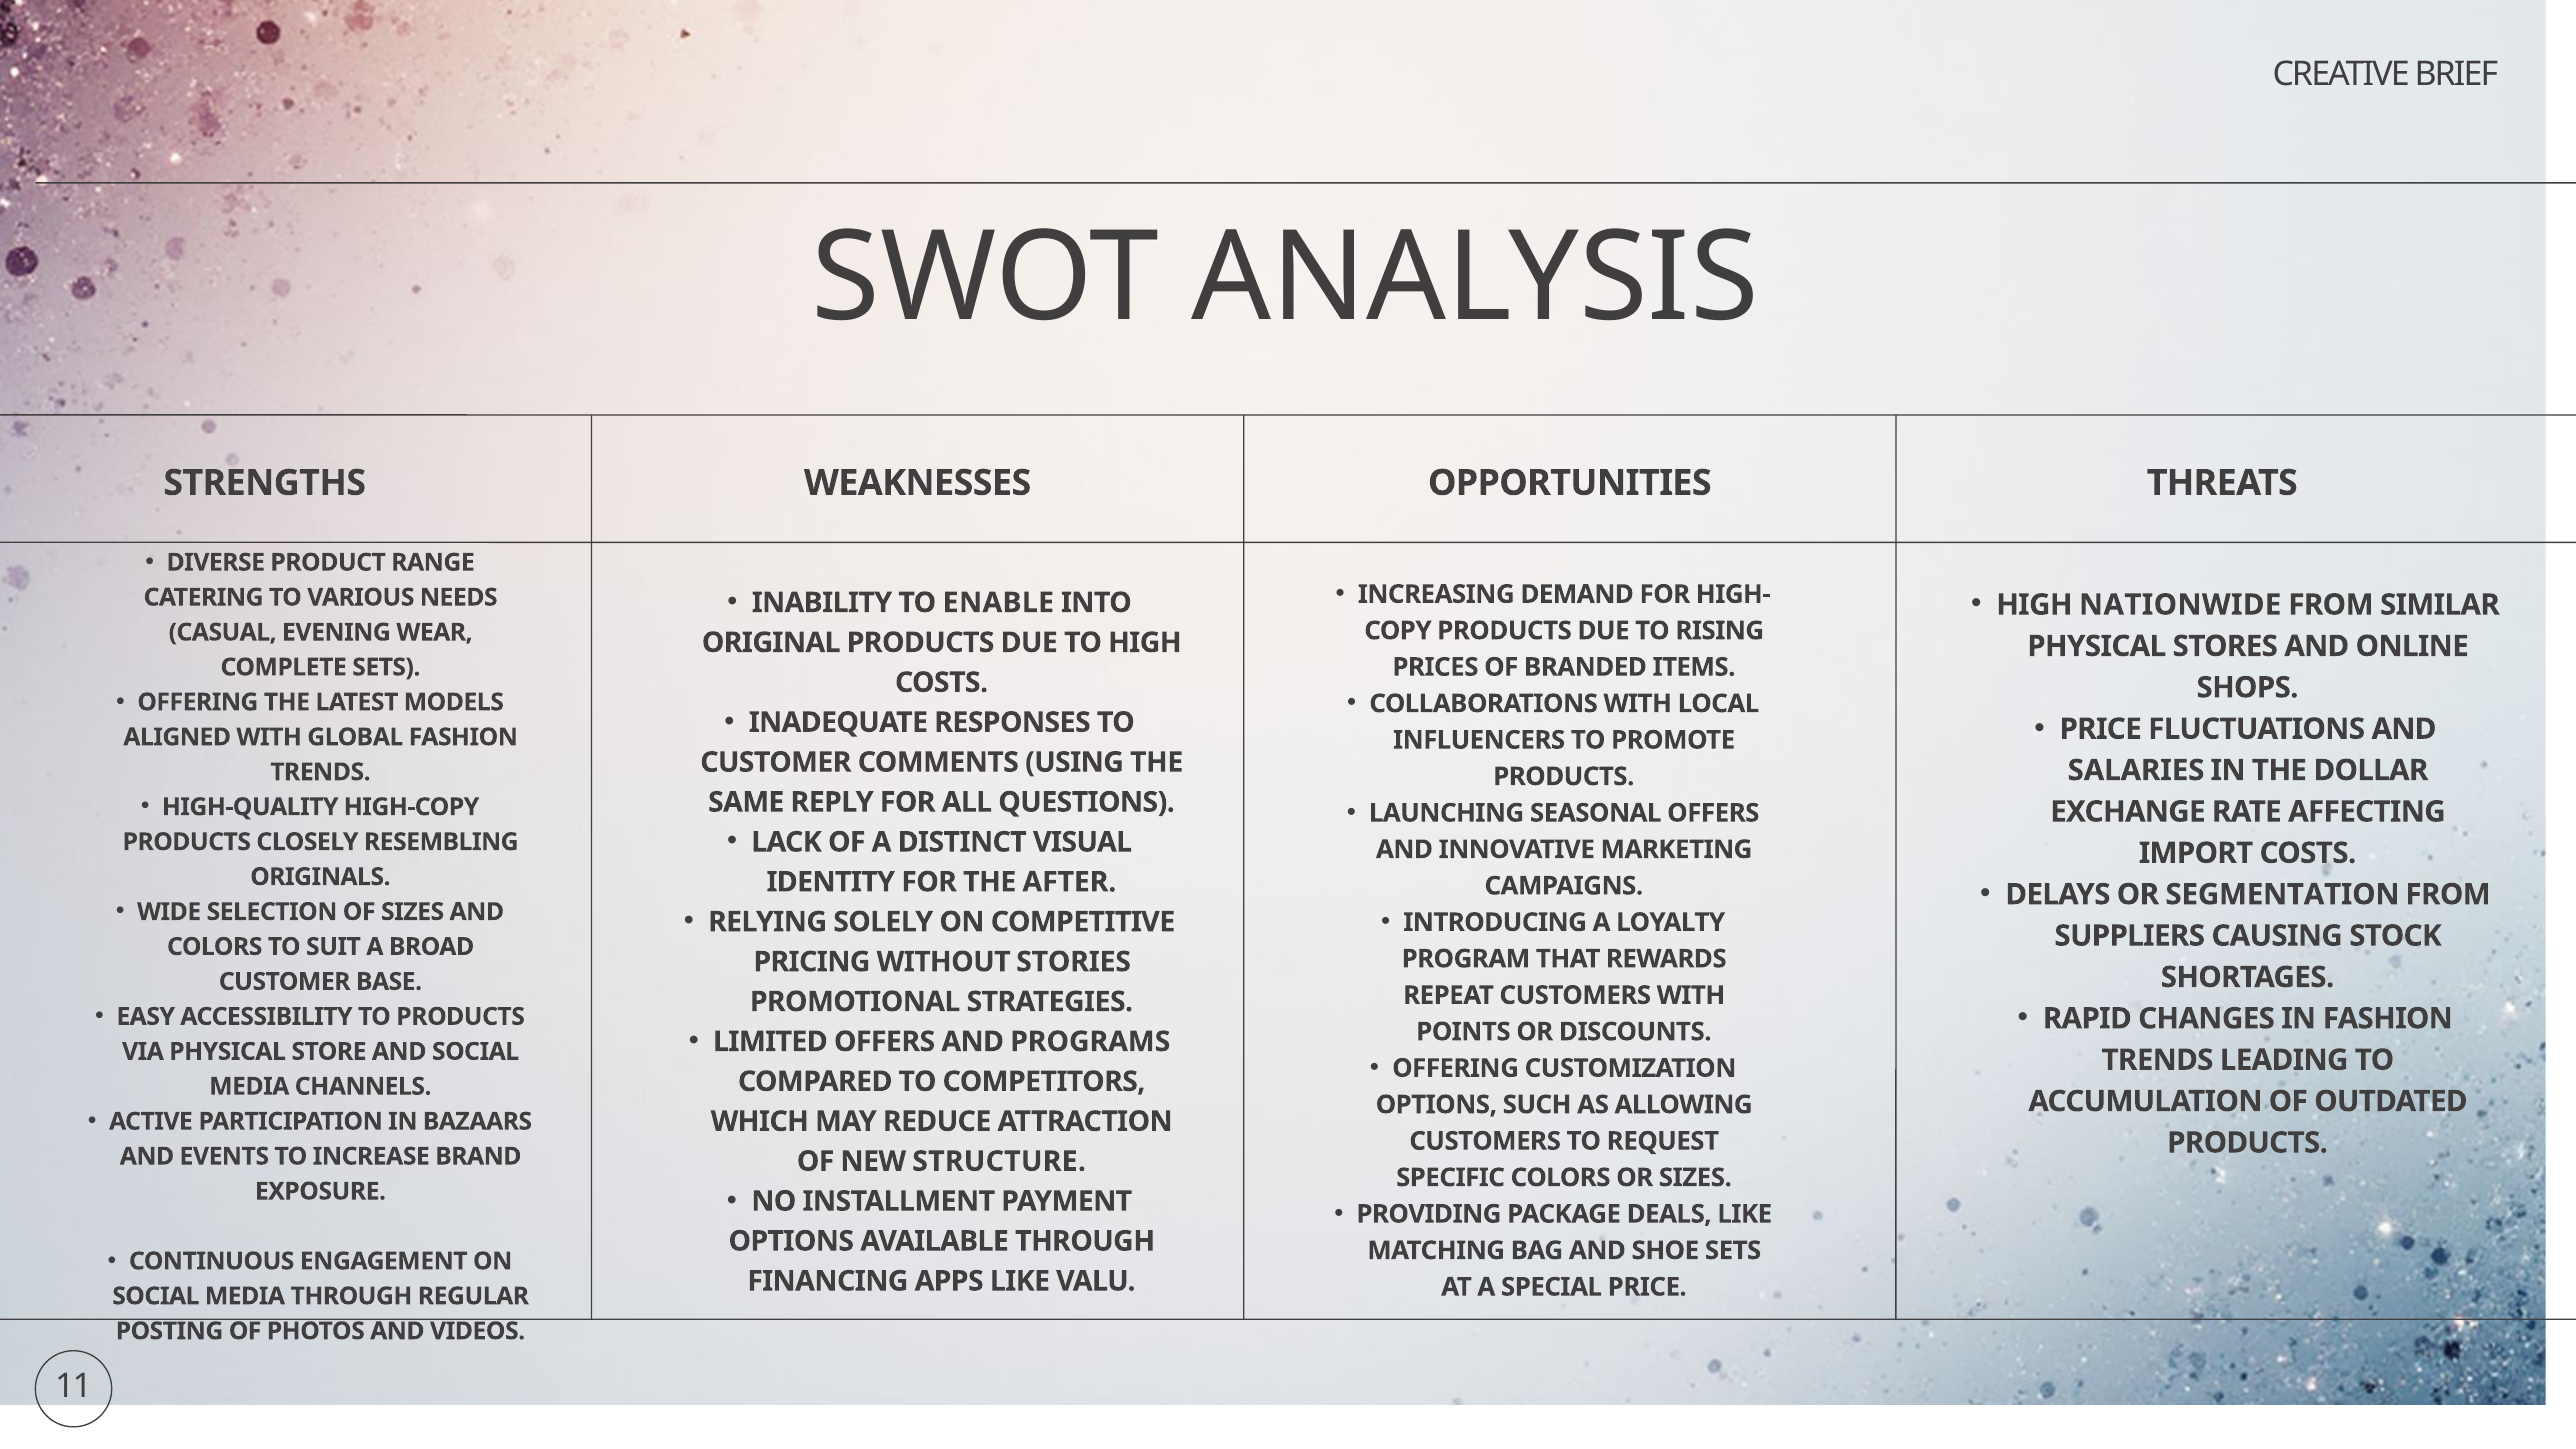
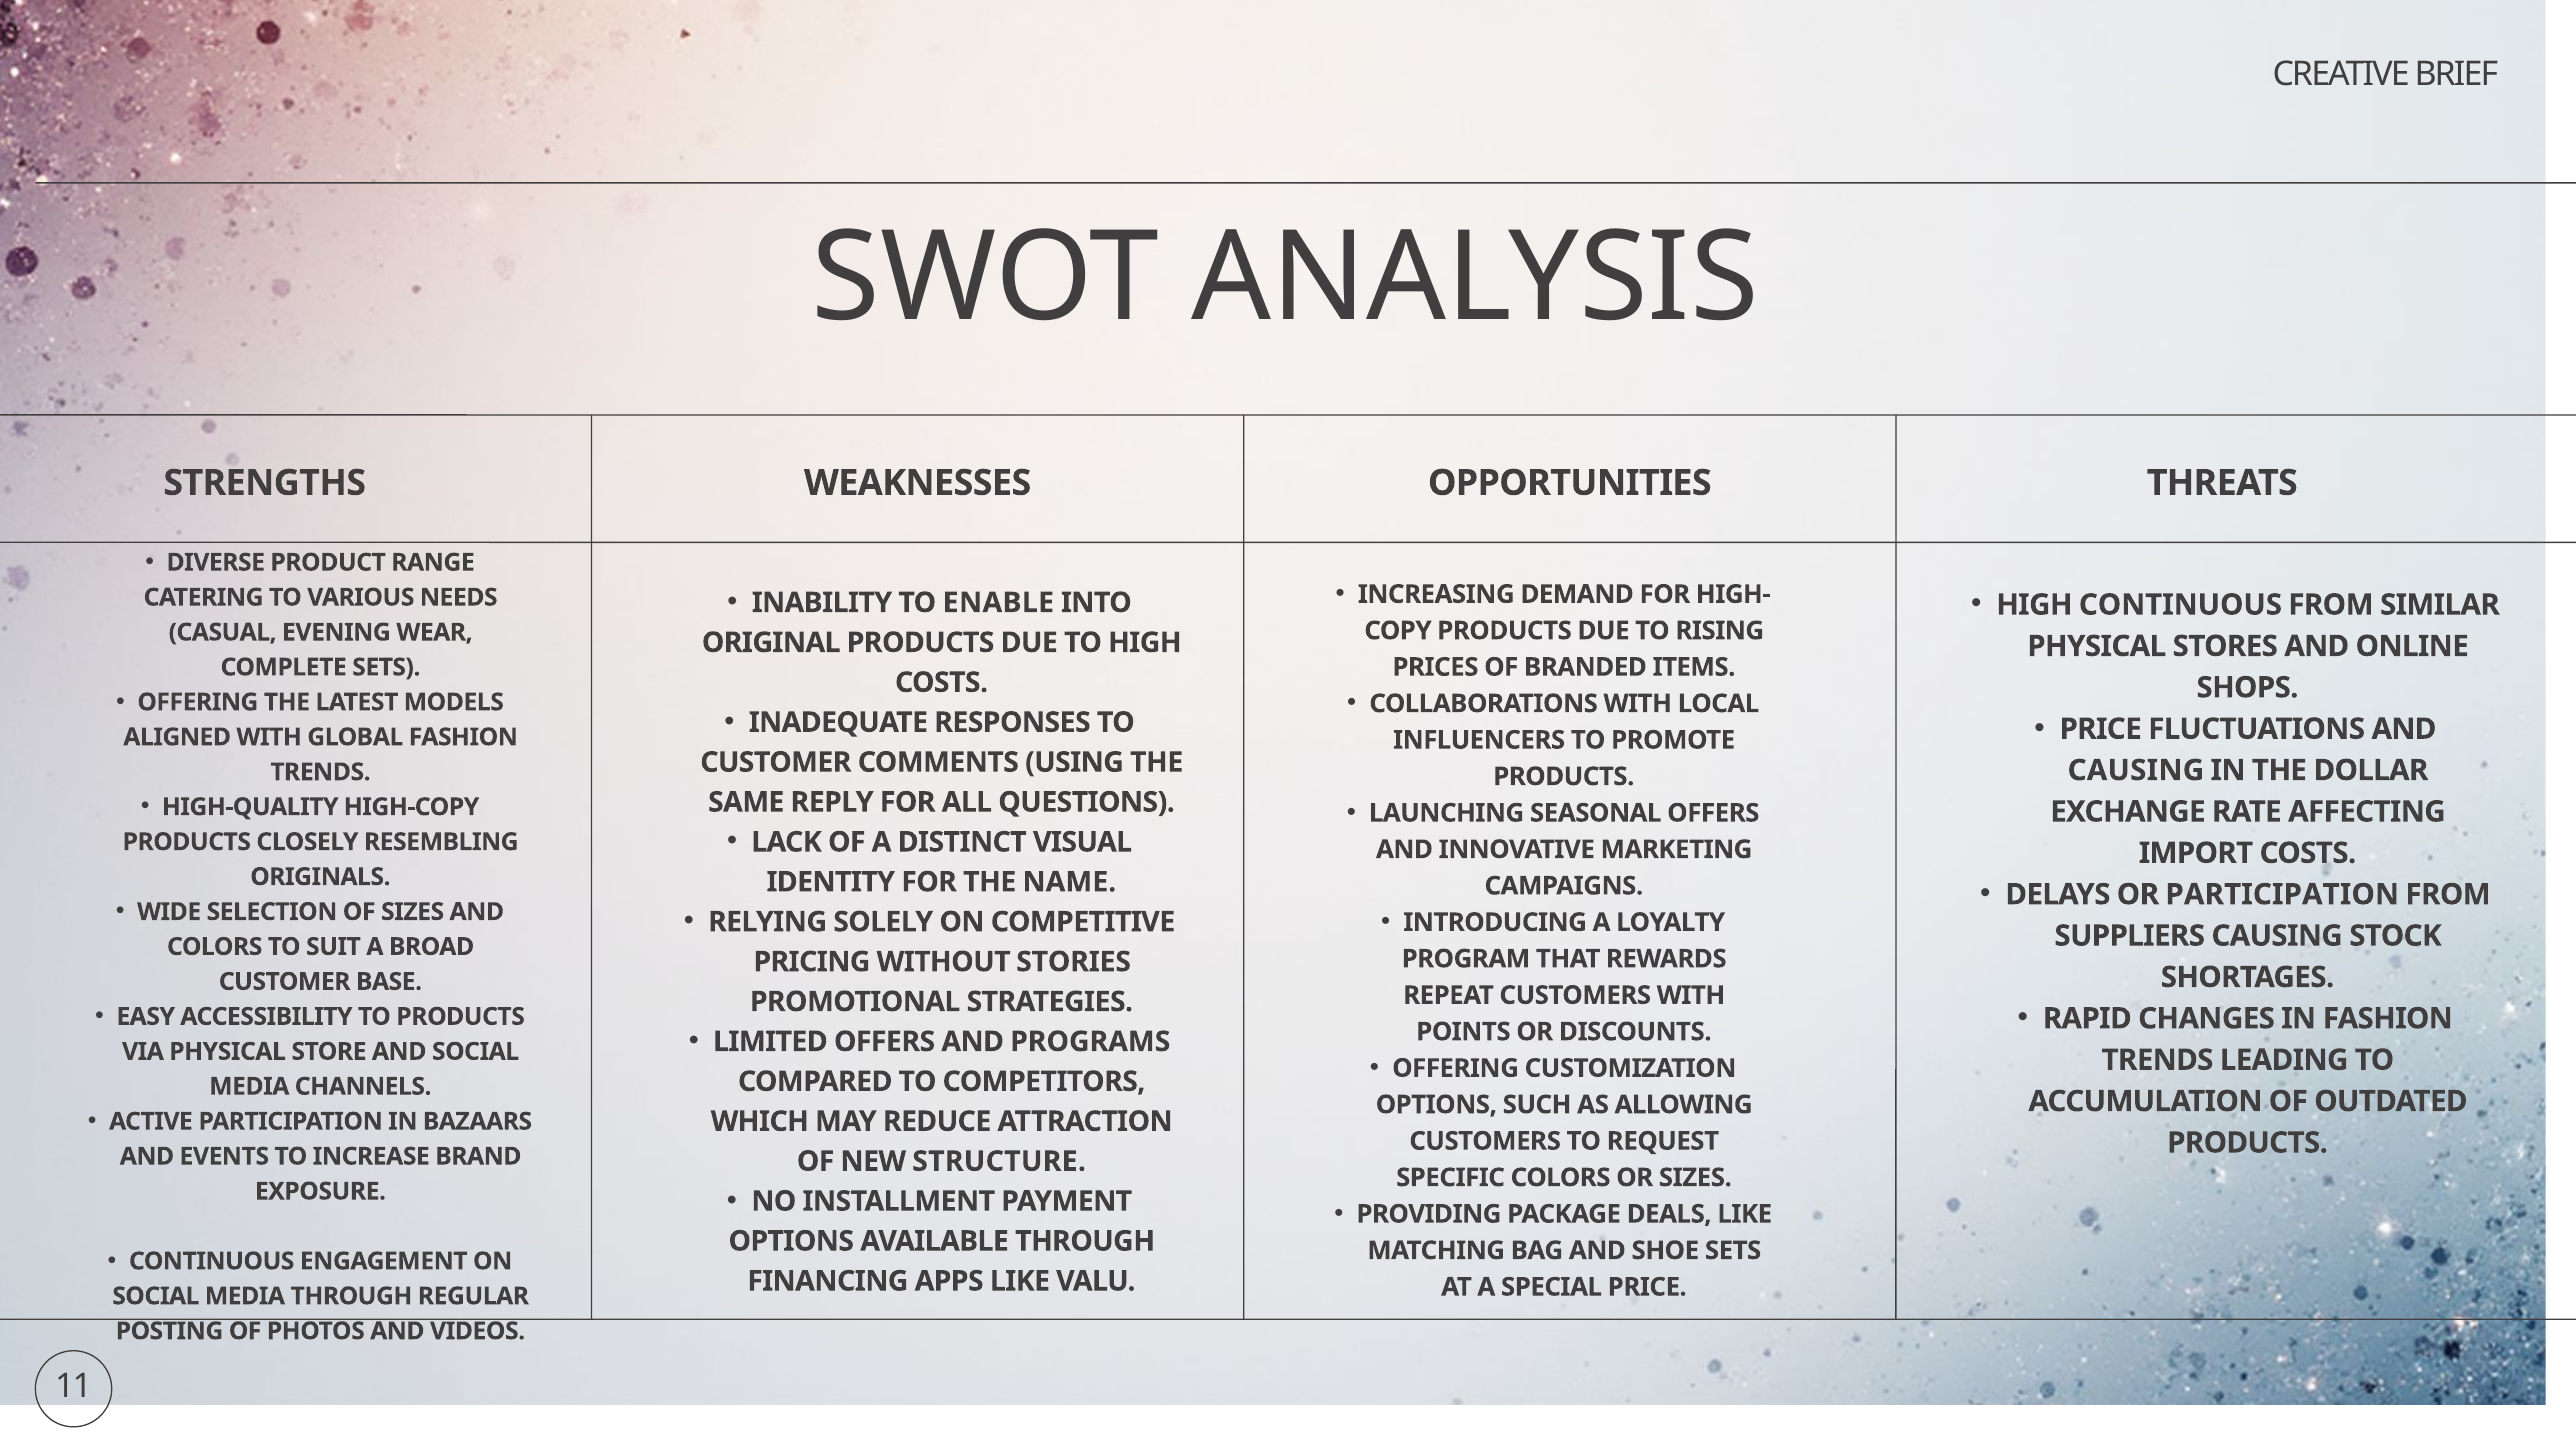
HIGH NATIONWIDE: NATIONWIDE -> CONTINUOUS (2180, 605)
SALARIES: SALARIES -> CAUSING (2136, 770)
AFTER: AFTER -> NAME (1069, 882)
OR SEGMENTATION: SEGMENTATION -> PARTICIPATION (2282, 894)
